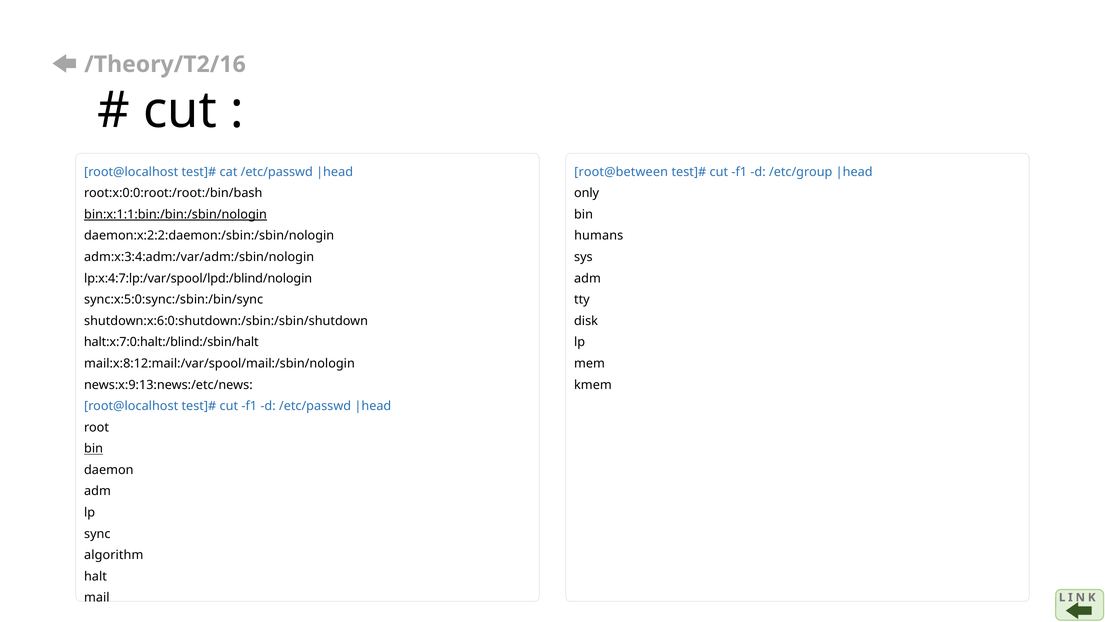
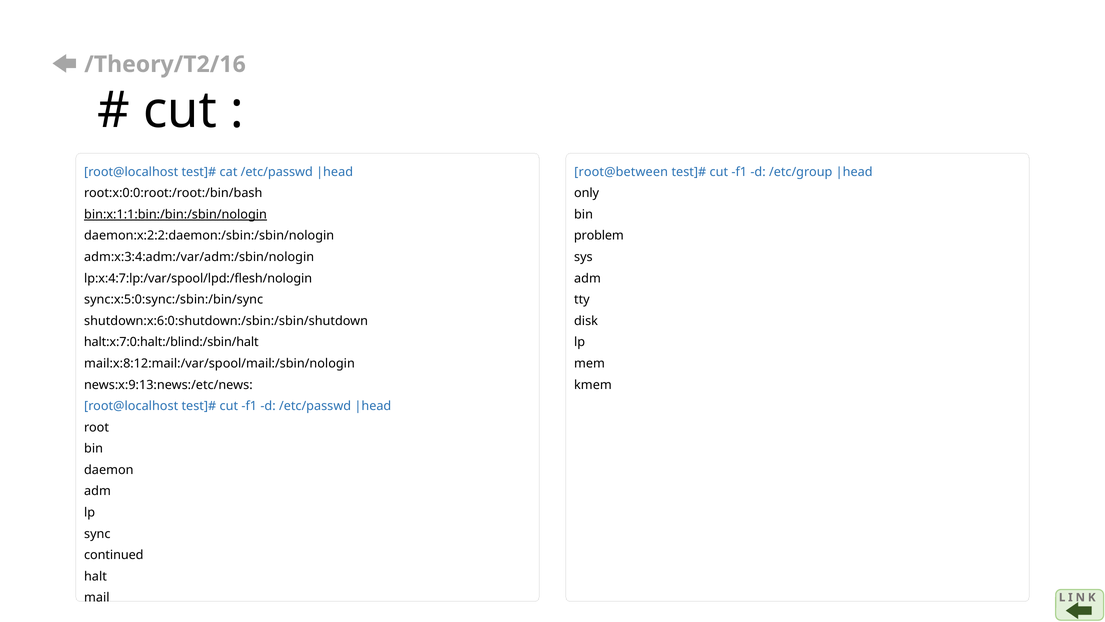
humans: humans -> problem (599, 236)
lp:x:4:7:lp:/var/spool/lpd:/blind/nologin: lp:x:4:7:lp:/var/spool/lpd:/blind/nologin -> lp:x:4:7:lp:/var/spool/lpd:/flesh/nologin (198, 278)
bin underline: present -> none (94, 448)
algorithm: algorithm -> continued (114, 555)
